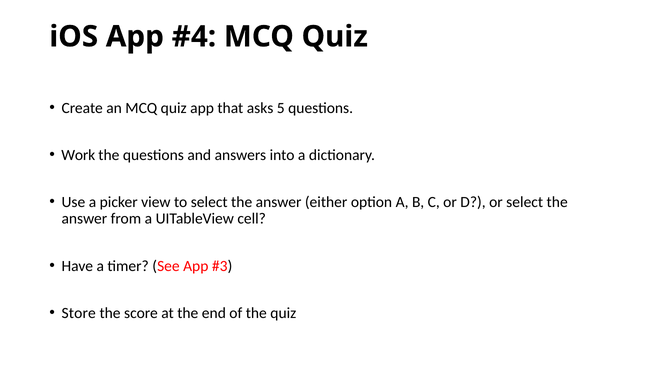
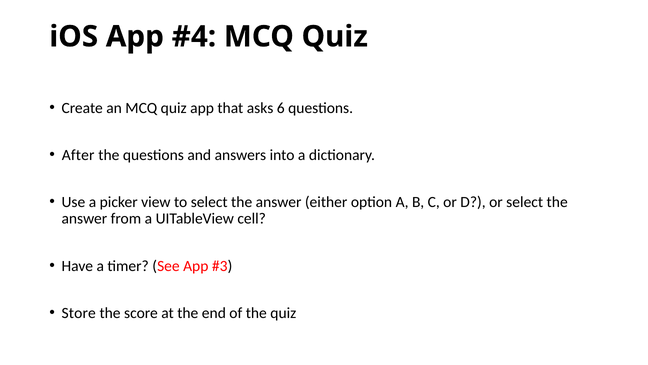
5: 5 -> 6 (281, 108)
Work: Work -> After (78, 155)
